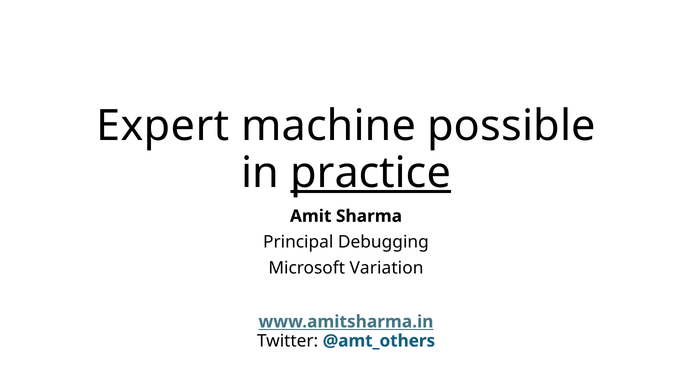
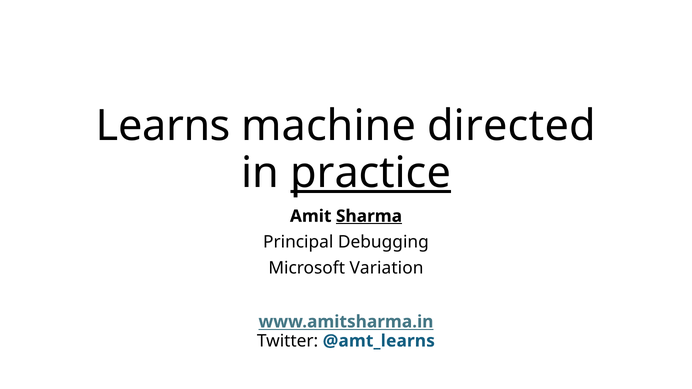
Expert: Expert -> Learns (163, 126)
possible: possible -> directed (512, 126)
Sharma underline: none -> present (369, 216)
@amt_others: @amt_others -> @amt_learns (379, 341)
